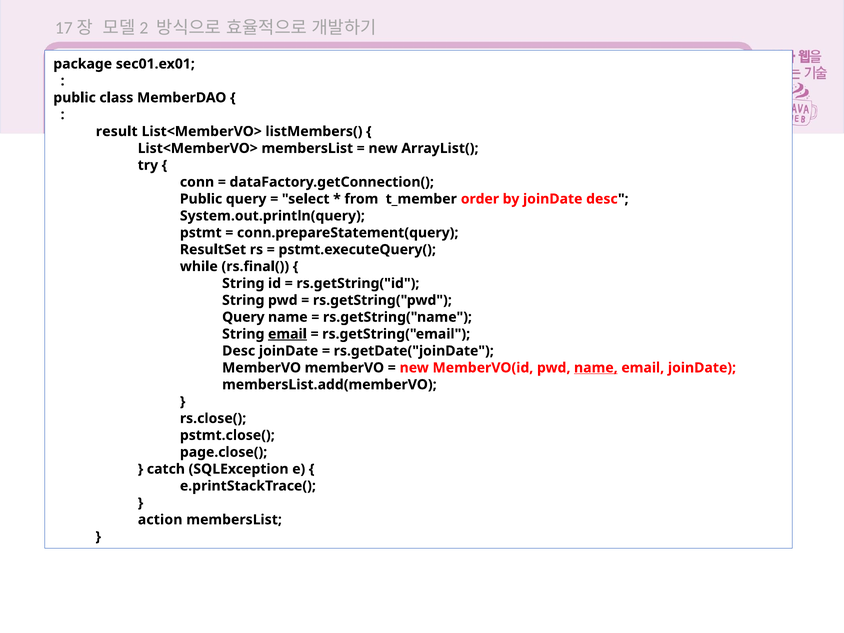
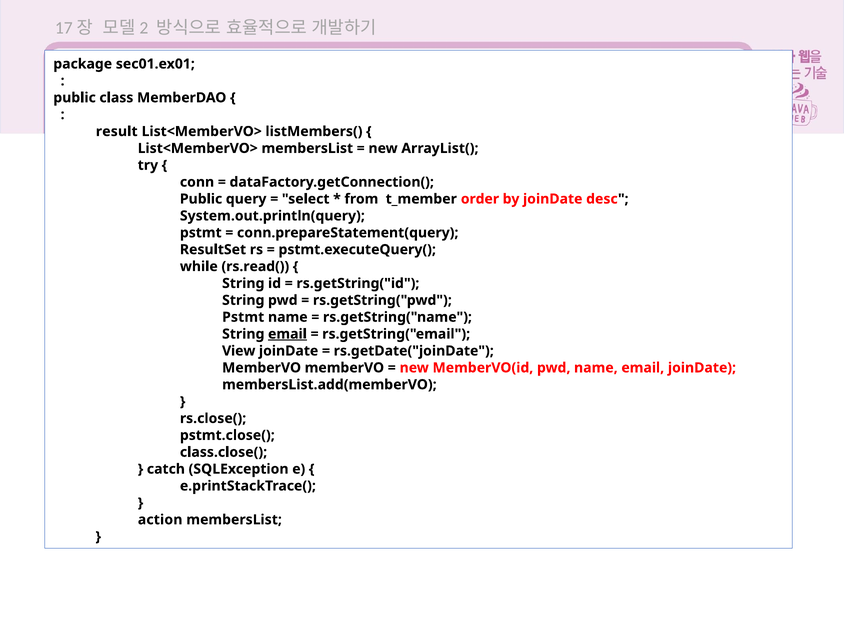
rs.final(: rs.final( -> rs.read( (255, 266)
Query: Query -> Pstmt (243, 317)
Desc: Desc -> View (239, 351)
name underline: present -> none (596, 368)
page.close(: page.close( -> class.close( (224, 452)
